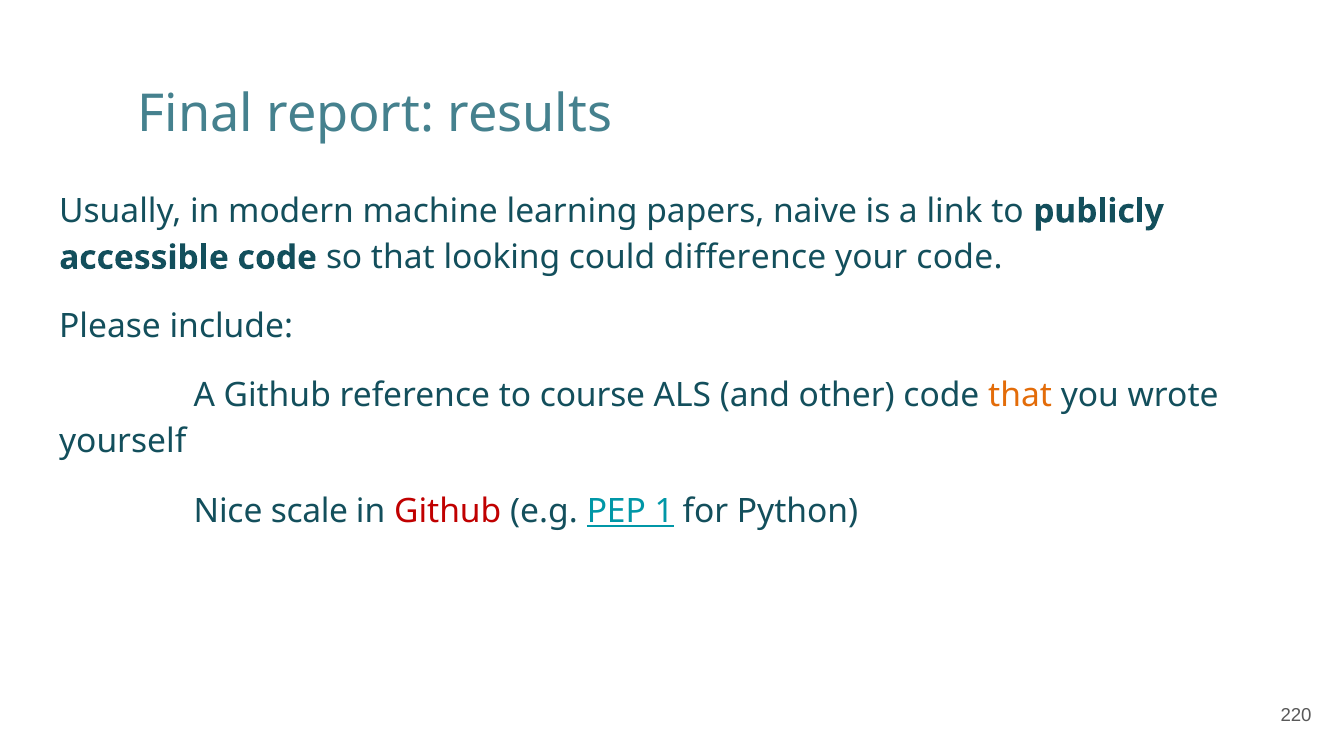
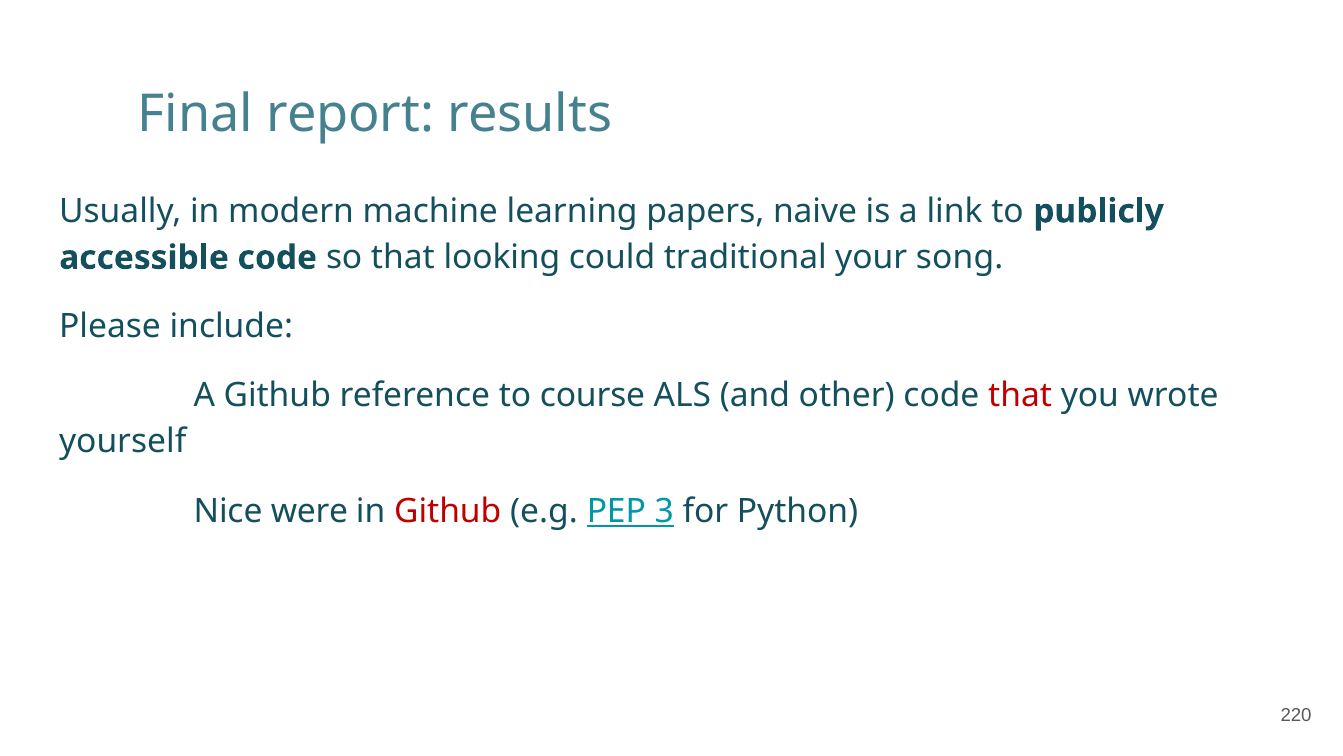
difference: difference -> traditional (745, 258)
your code: code -> song (960, 258)
that colour: orange -> red (1020, 395)
scale: scale -> were (310, 511)
1: 1 -> 3 (664, 511)
